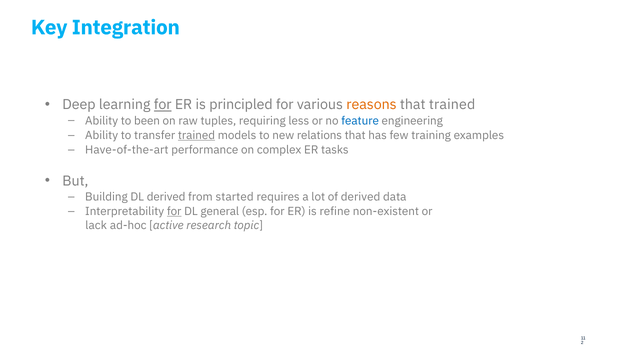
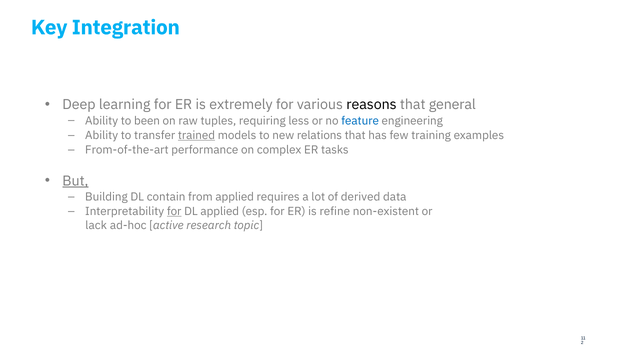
for underline: present -> none (163, 105)
principled: principled -> extremely (241, 105)
reasons colour: orange -> black (371, 105)
that trained: trained -> general (452, 105)
Have-of-the-art: Have-of-the-art -> From-of-the-art (127, 150)
But underline: none -> present (75, 181)
DL derived: derived -> contain (166, 197)
from started: started -> applied (235, 197)
DL general: general -> applied (220, 211)
